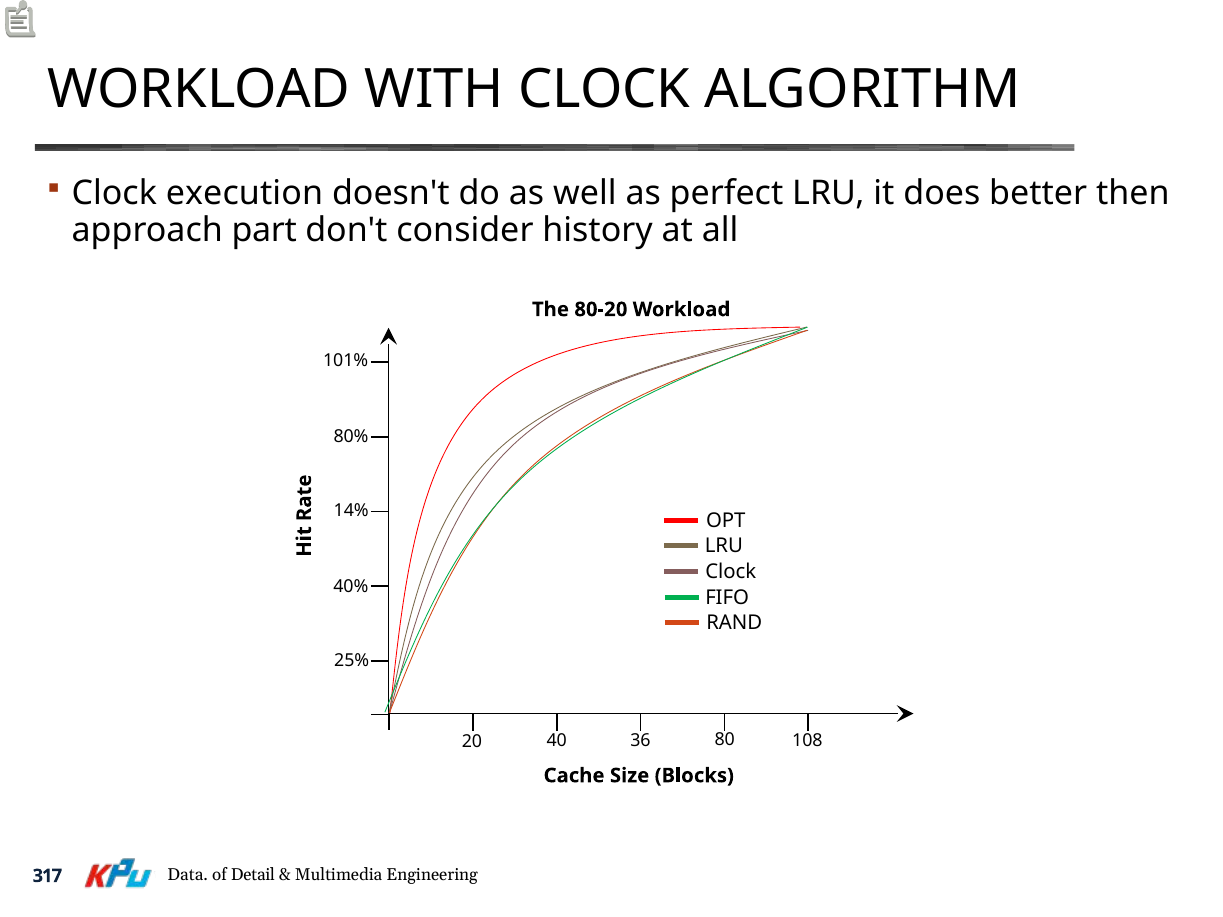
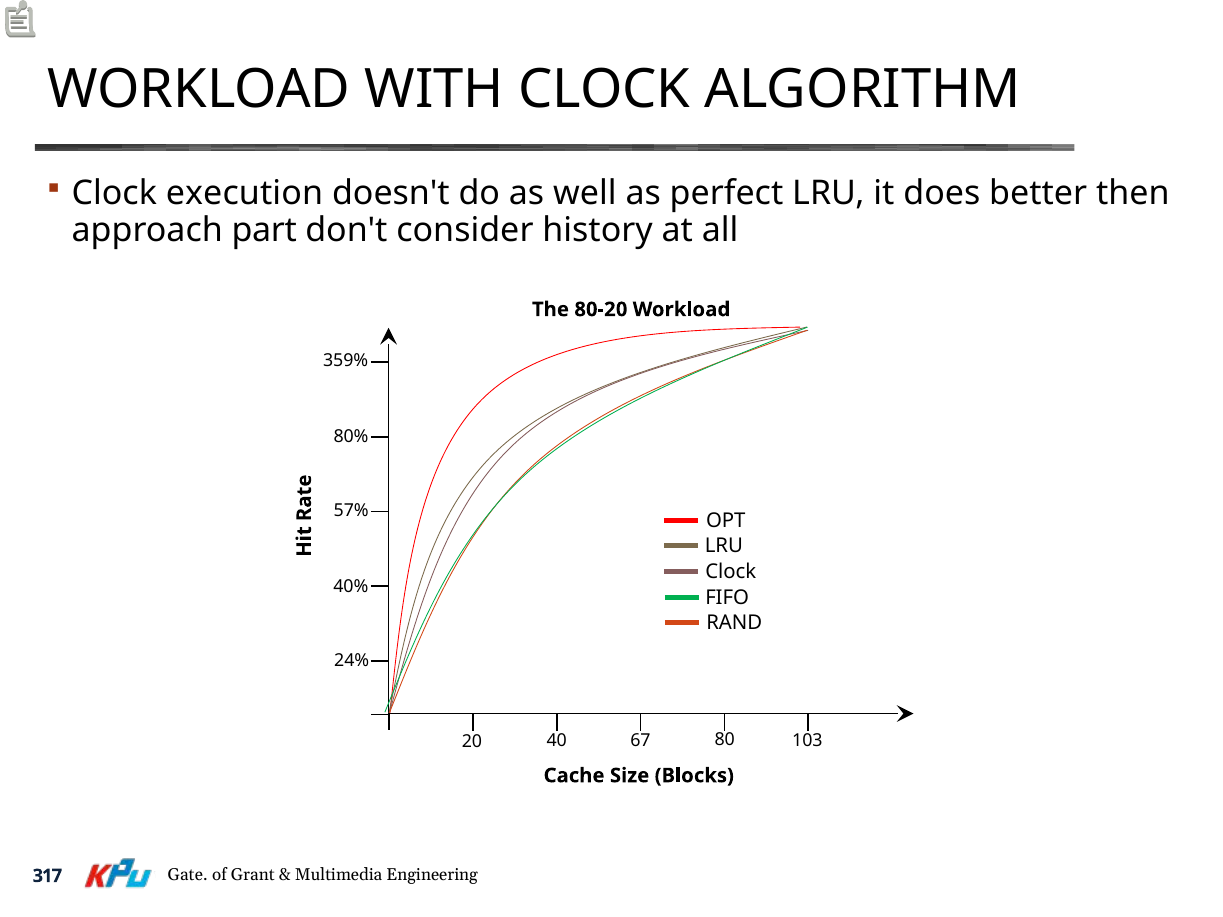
101%: 101% -> 359% (346, 361)
14%: 14% -> 57% (351, 511)
25%: 25% -> 24% (352, 661)
36: 36 -> 67 (641, 741)
108: 108 -> 103 (807, 741)
Data: Data -> Gate (188, 875)
Detail: Detail -> Grant (253, 875)
